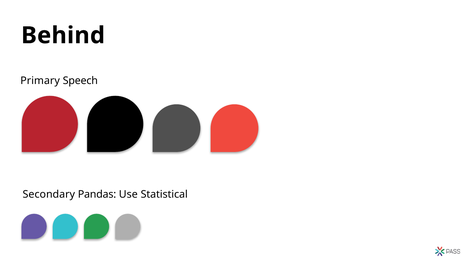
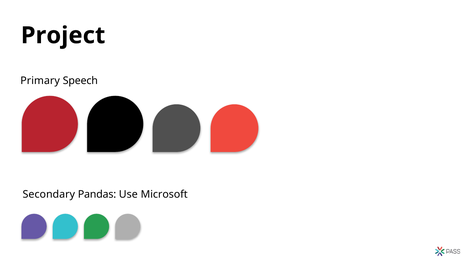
Behind: Behind -> Project (63, 35)
Statistical: Statistical -> Microsoft (164, 194)
